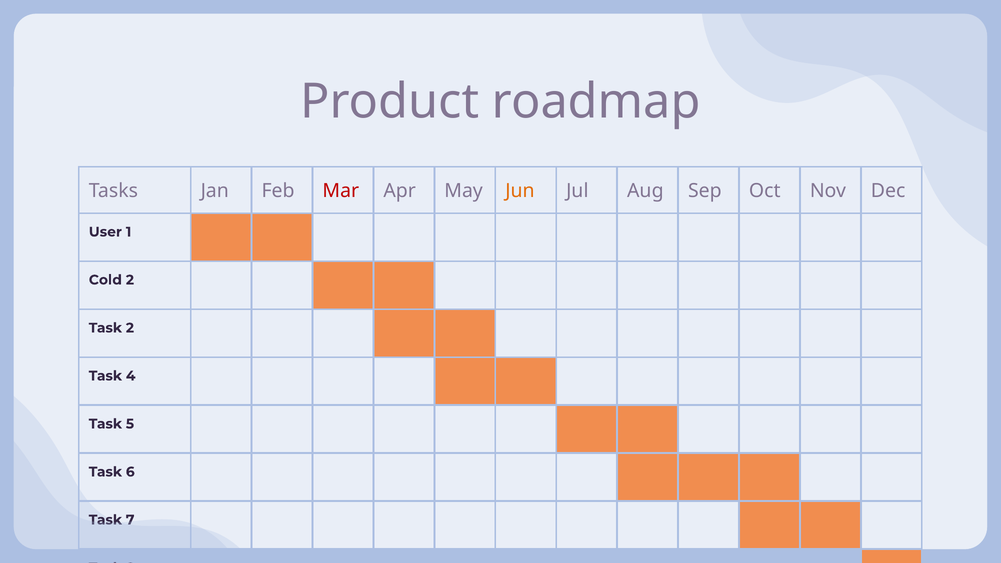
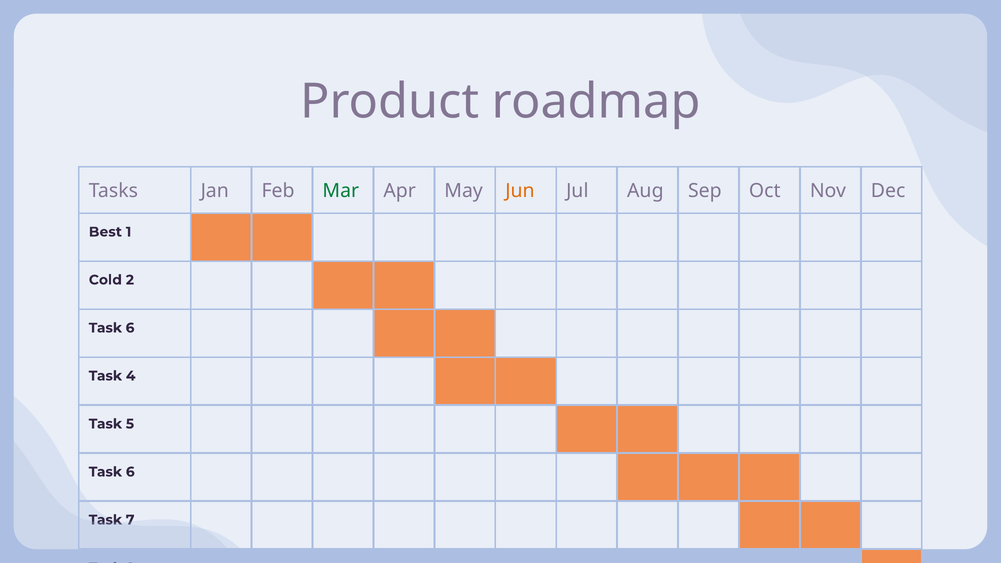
Mar colour: red -> green (341, 191)
User: User -> Best (105, 232)
2: 2 -> 6 (130, 328)
